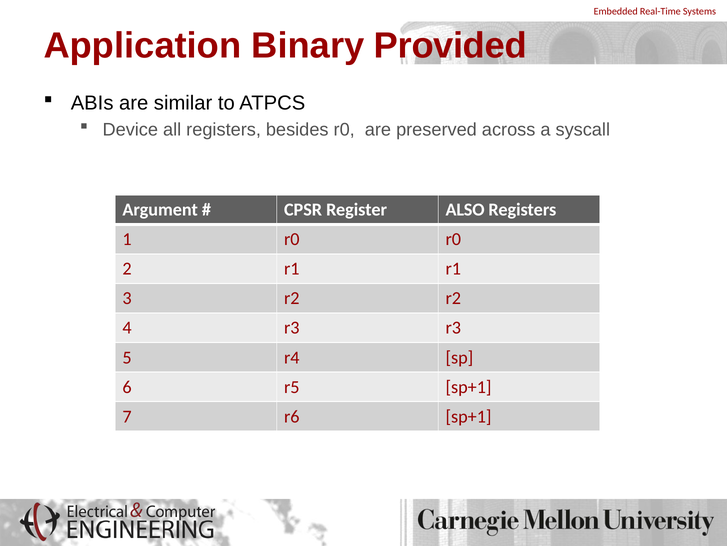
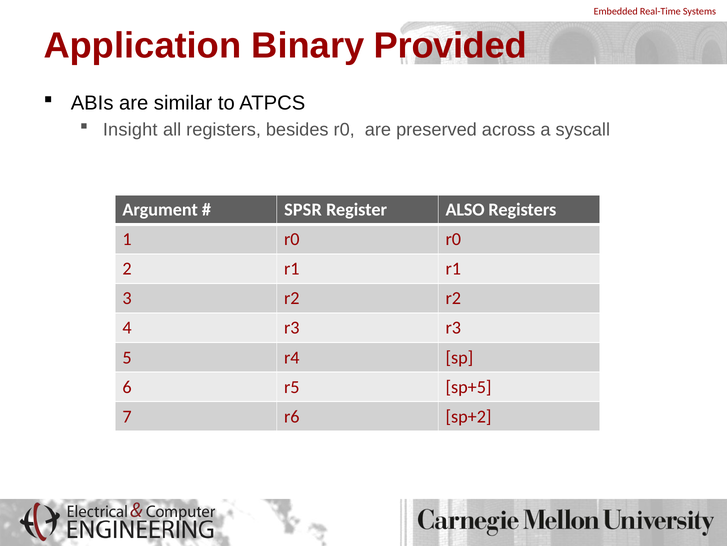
Device: Device -> Insight (130, 129)
CPSR: CPSR -> SPSR (303, 210)
r5 sp+1: sp+1 -> sp+5 (469, 386)
r6 sp+1: sp+1 -> sp+2 (469, 416)
